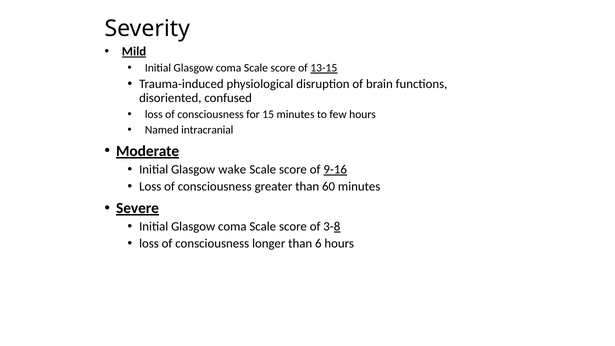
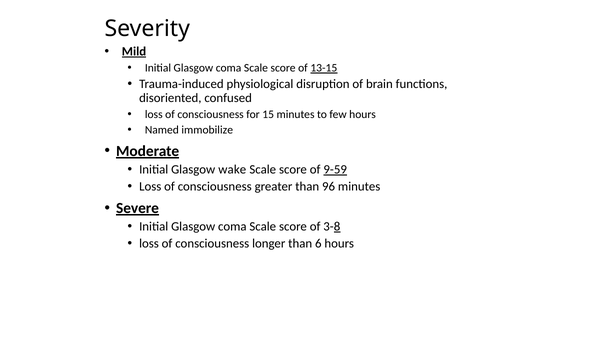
intracranial: intracranial -> immobilize (207, 130)
9-16: 9-16 -> 9-59 (335, 169)
60: 60 -> 96 (329, 186)
